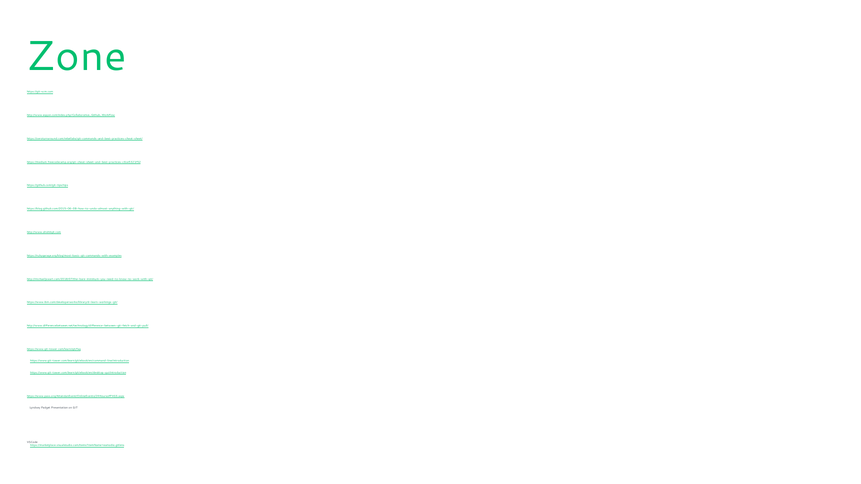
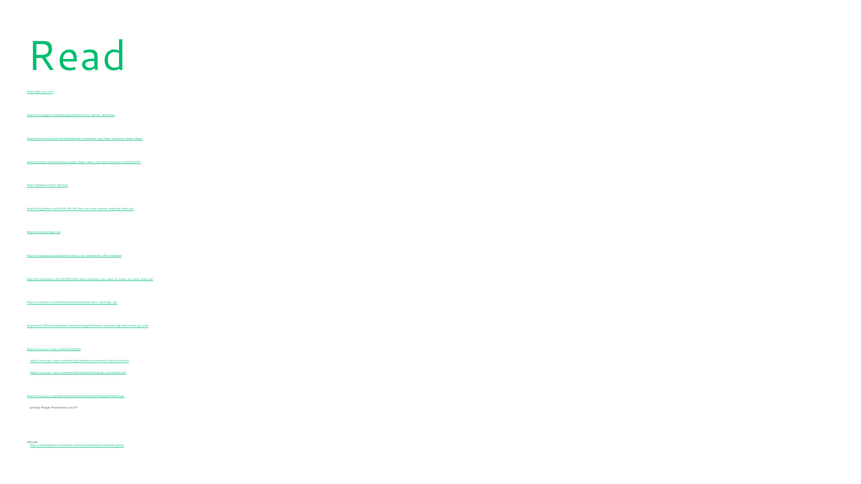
Zone: Zone -> Read (77, 57)
